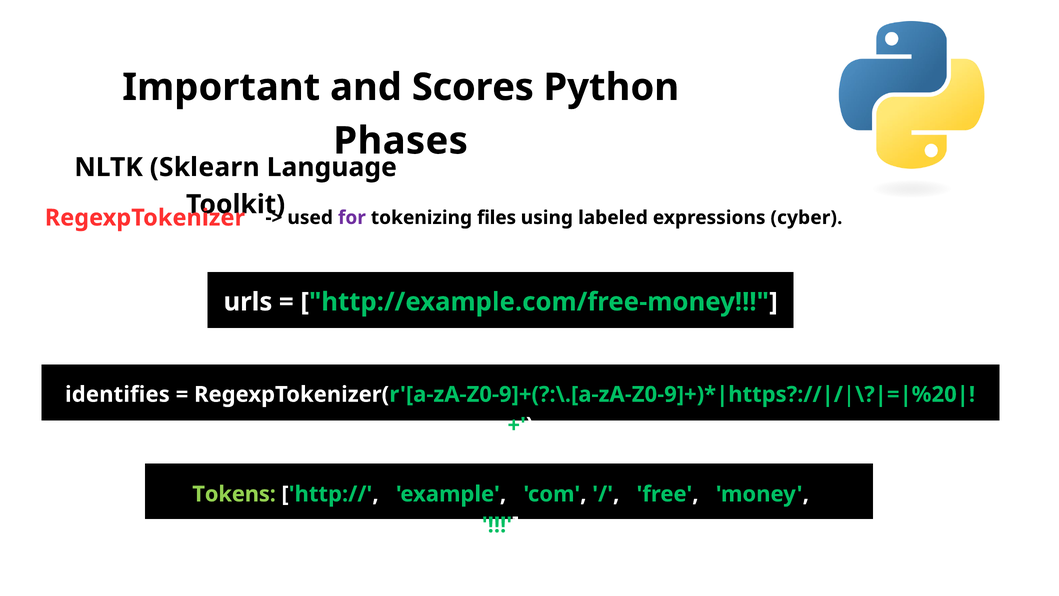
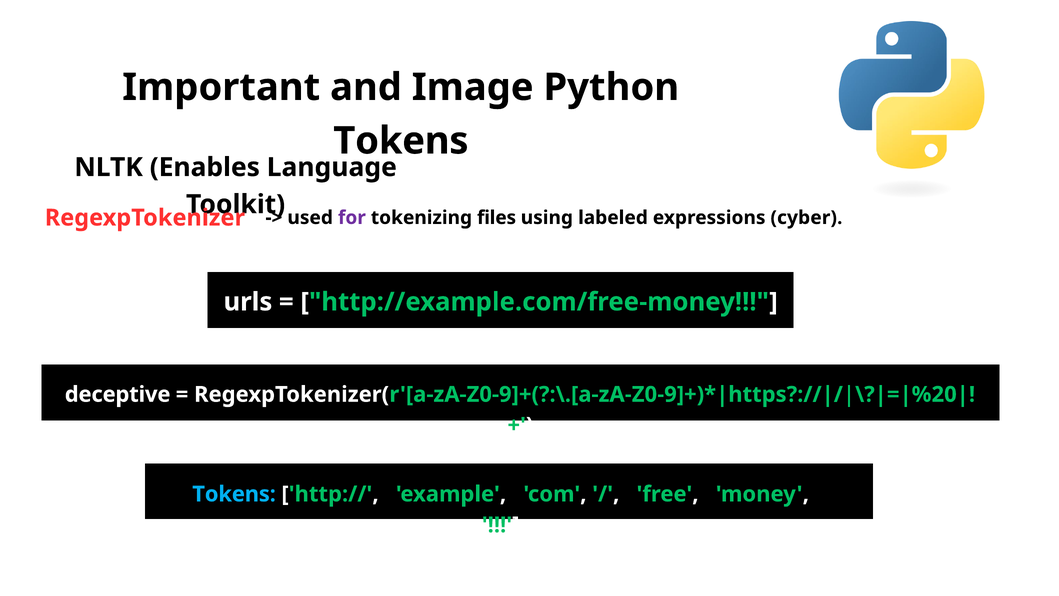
Scores: Scores -> Image (473, 87)
Phases: Phases -> Tokens (401, 141)
Sklearn: Sklearn -> Enables (205, 167)
identifies: identifies -> deceptive (118, 394)
Tokens colour: light green -> light blue (234, 494)
